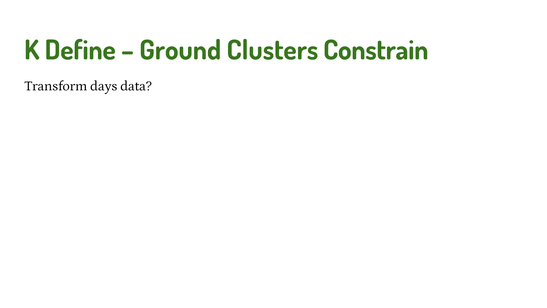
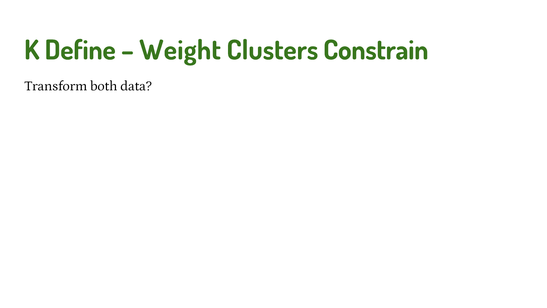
Ground: Ground -> Weight (180, 50)
days: days -> both (104, 86)
